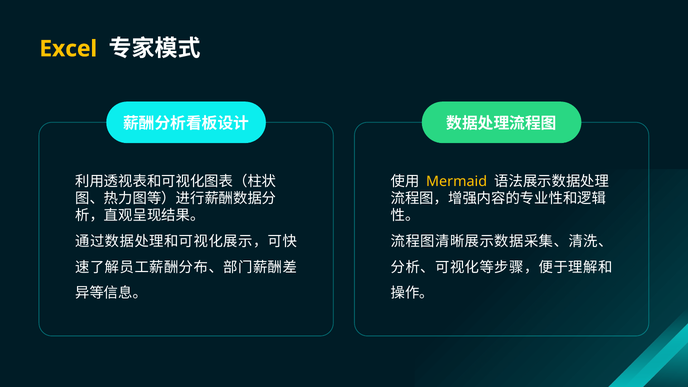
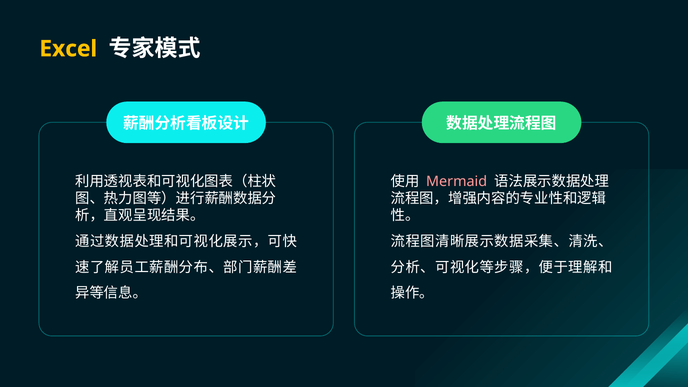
Mermaid colour: yellow -> pink (457, 181)
